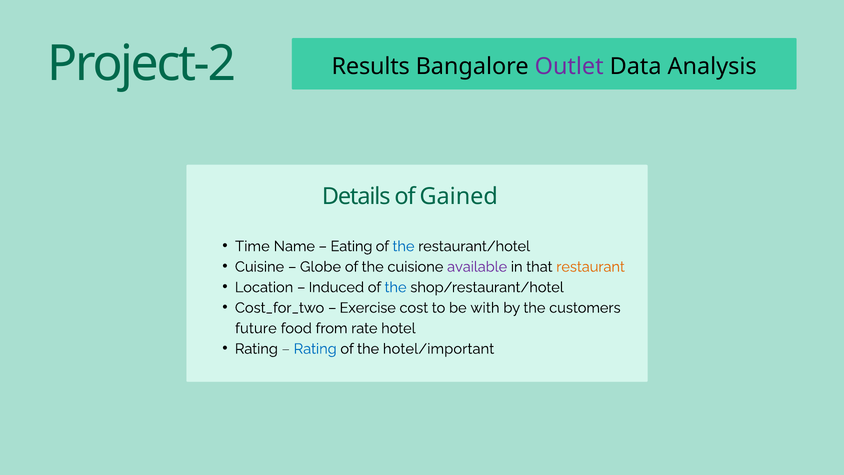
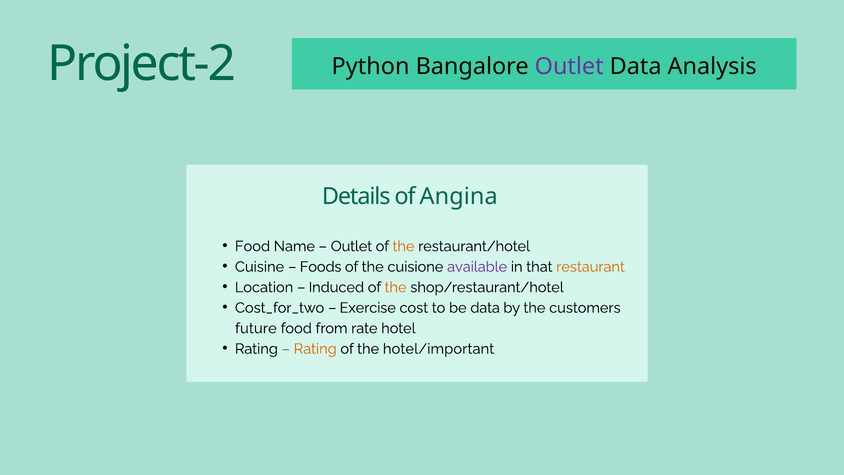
Results: Results -> Python (371, 67)
Gained: Gained -> Angina (459, 197)
Time: Time -> Food (253, 246)
Eating: Eating -> Outlet (351, 246)
the colour: blue -> orange (404, 246)
Globe: Globe -> Foods (321, 267)
the colour: blue -> orange (396, 287)
be with: with -> data (485, 308)
Rating colour: blue -> orange (315, 349)
